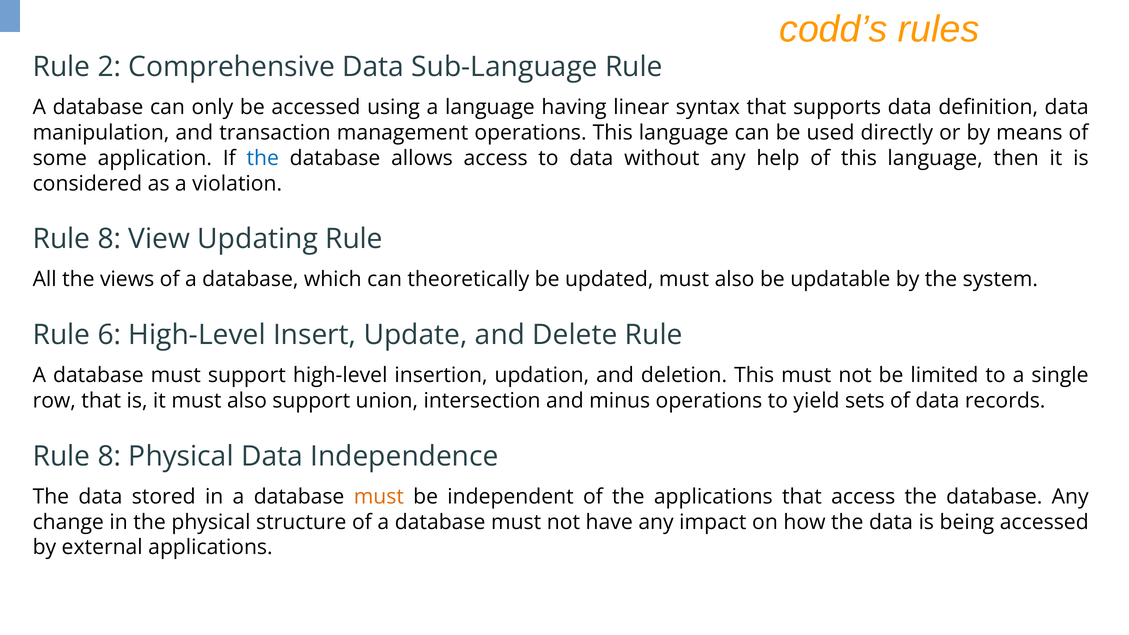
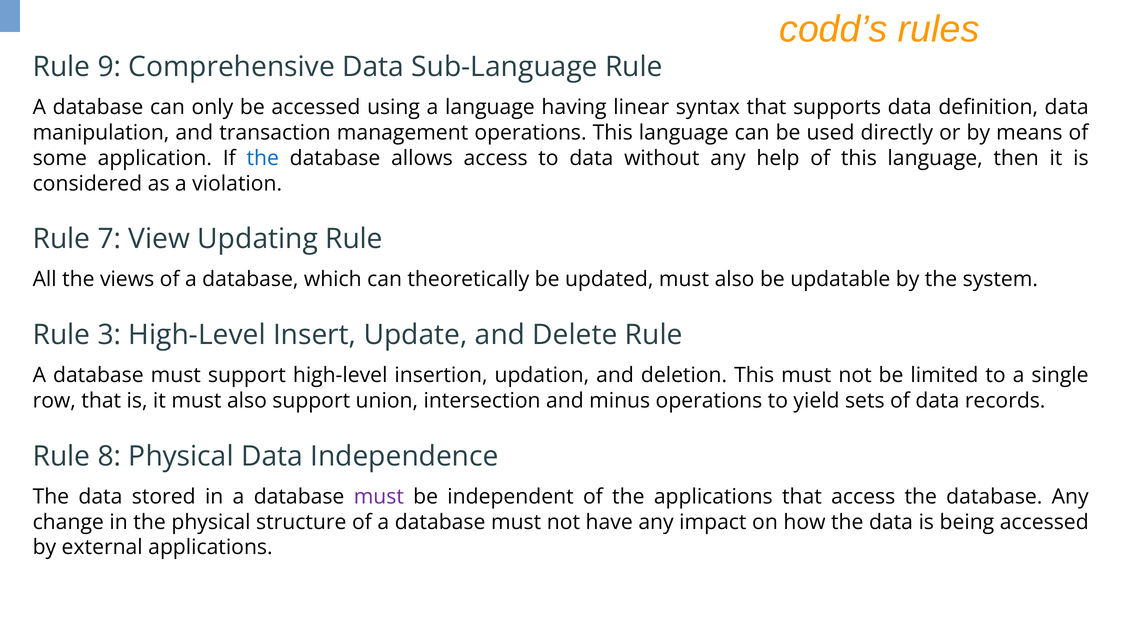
2: 2 -> 9 (109, 67)
8: 8 -> 7 (109, 239)
6: 6 -> 3 (109, 335)
must colour: orange -> purple (379, 497)
